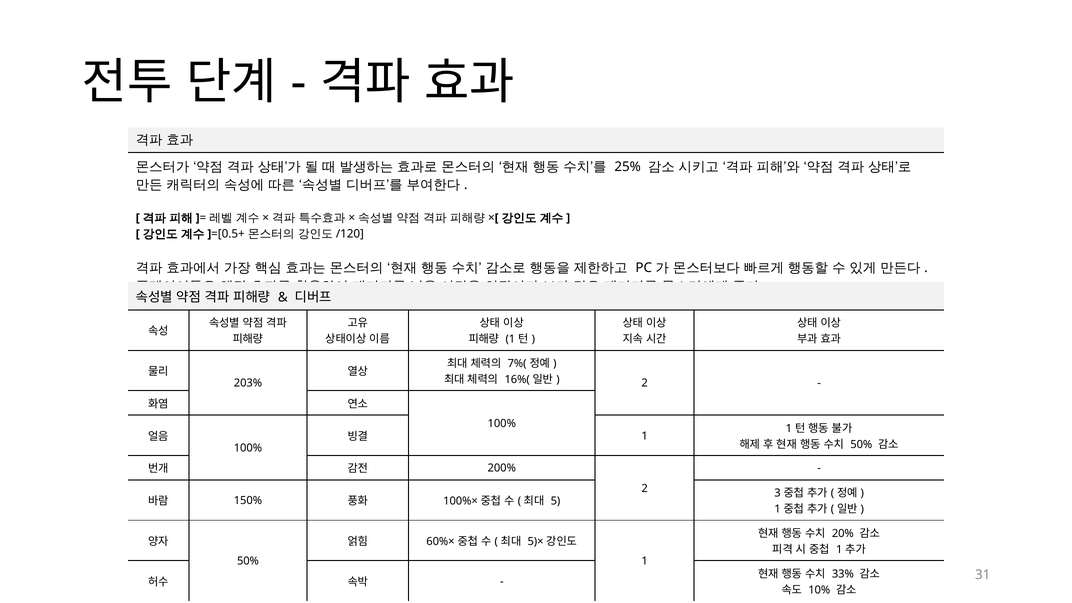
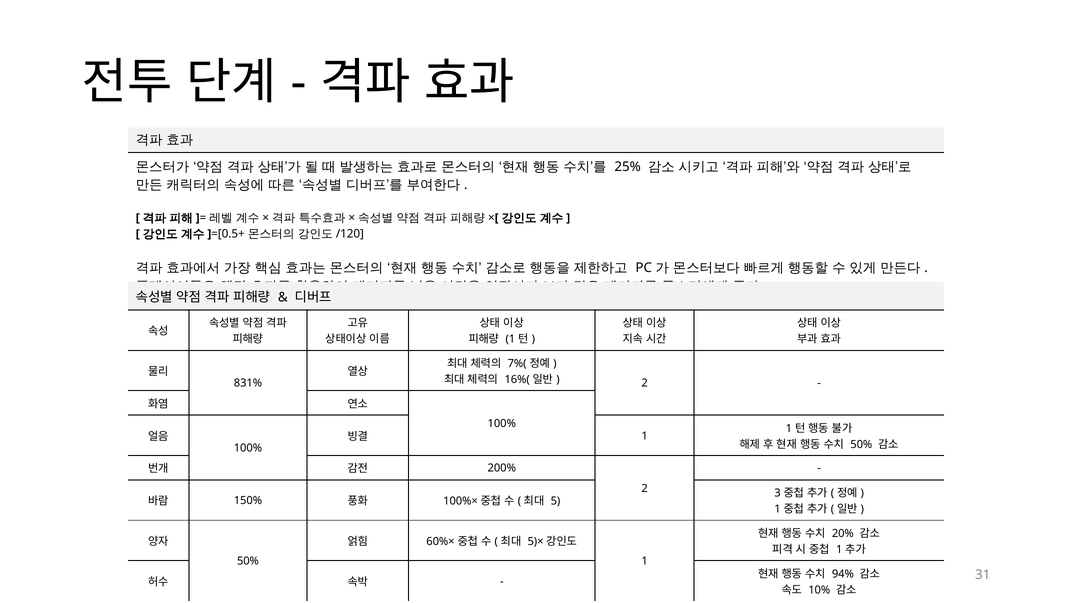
203%: 203% -> 831% (248, 383)
33%: 33% -> 94% (843, 574)
